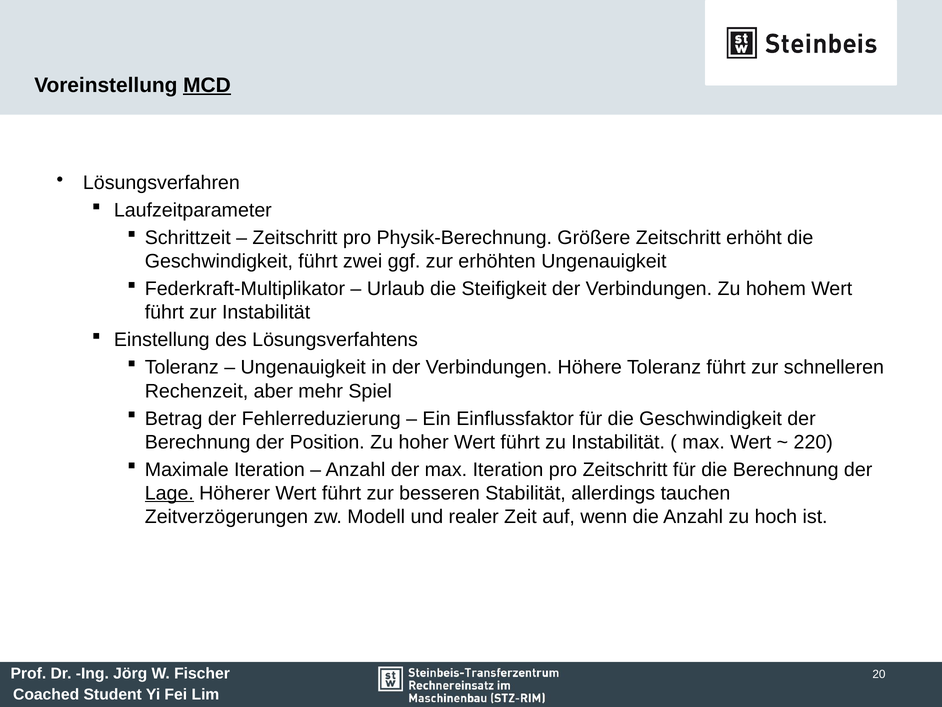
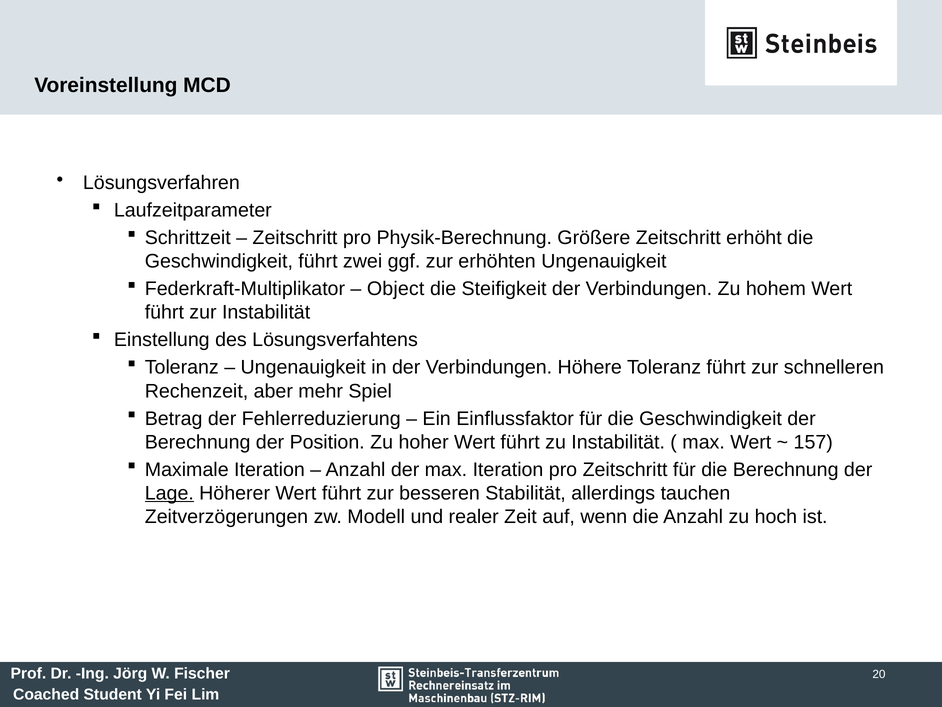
MCD underline: present -> none (207, 85)
Urlaub: Urlaub -> Object (396, 289)
220: 220 -> 157 (813, 442)
